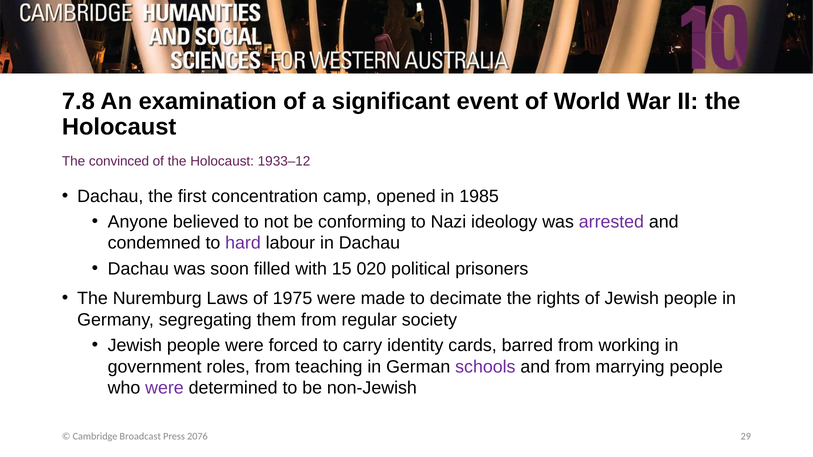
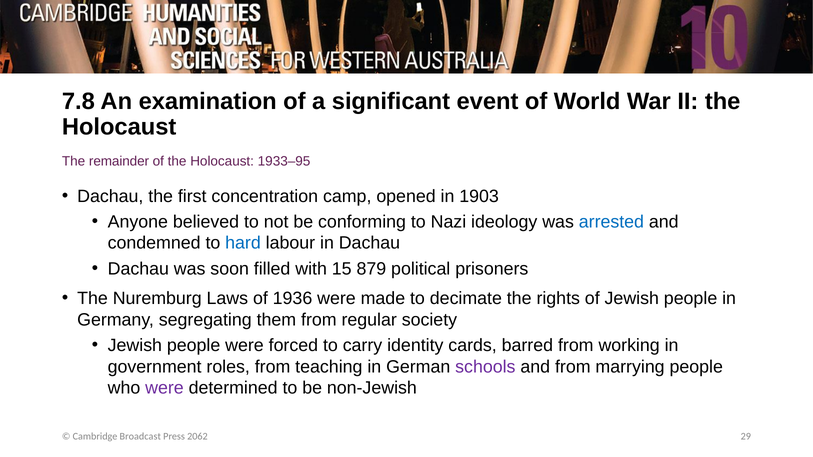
convinced: convinced -> remainder (119, 162)
1933–12: 1933–12 -> 1933–95 (284, 162)
1985: 1985 -> 1903 (479, 196)
arrested colour: purple -> blue (611, 222)
hard colour: purple -> blue (243, 243)
020: 020 -> 879 (371, 269)
1975: 1975 -> 1936 (292, 299)
2076: 2076 -> 2062 (197, 437)
